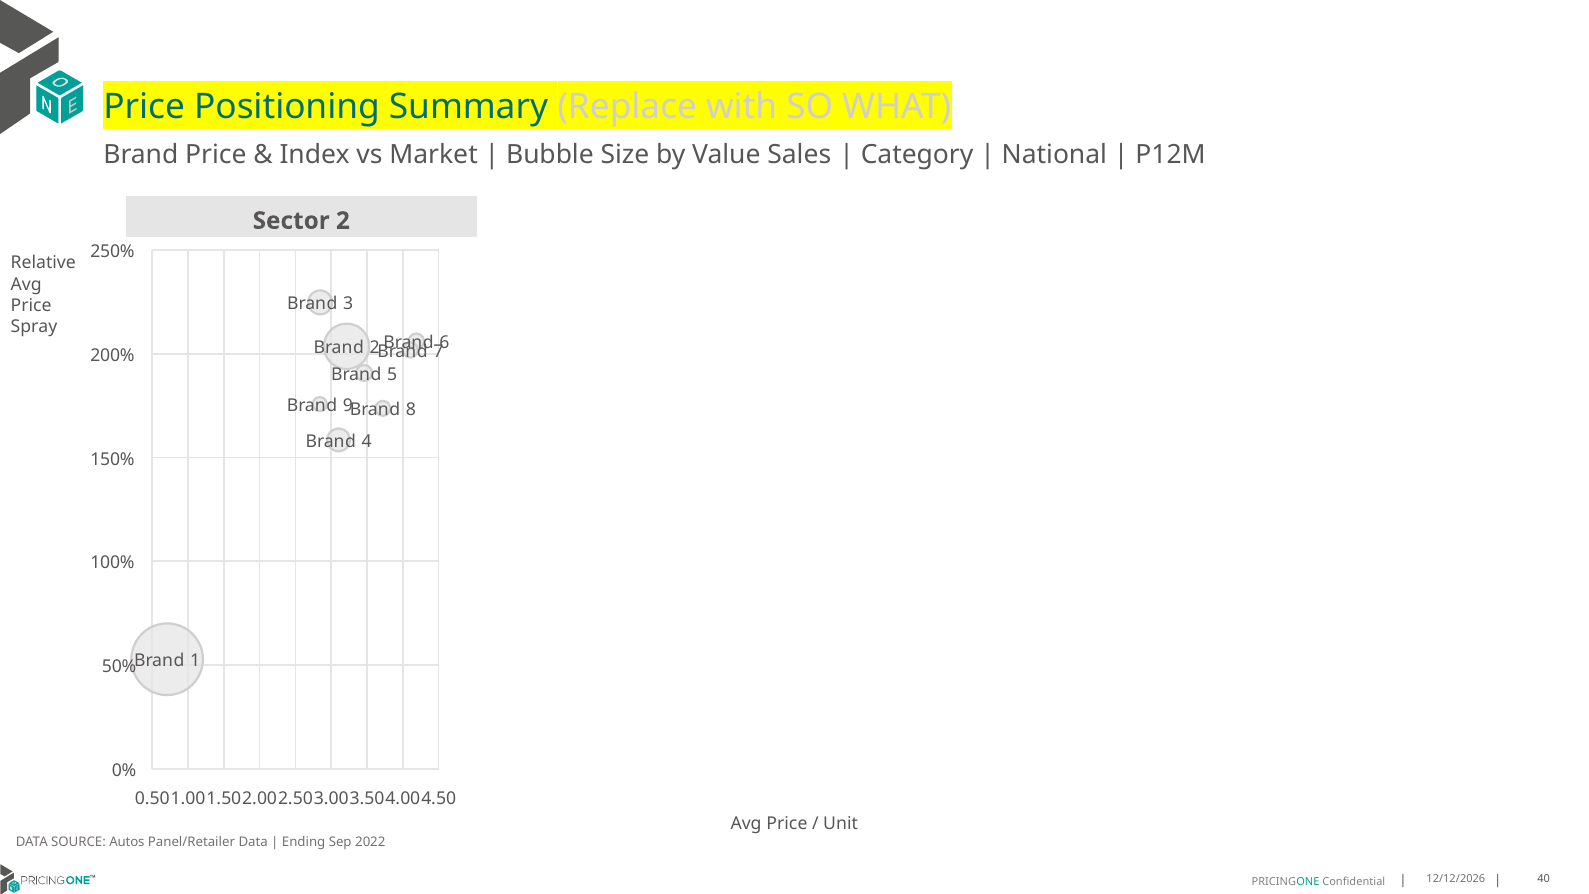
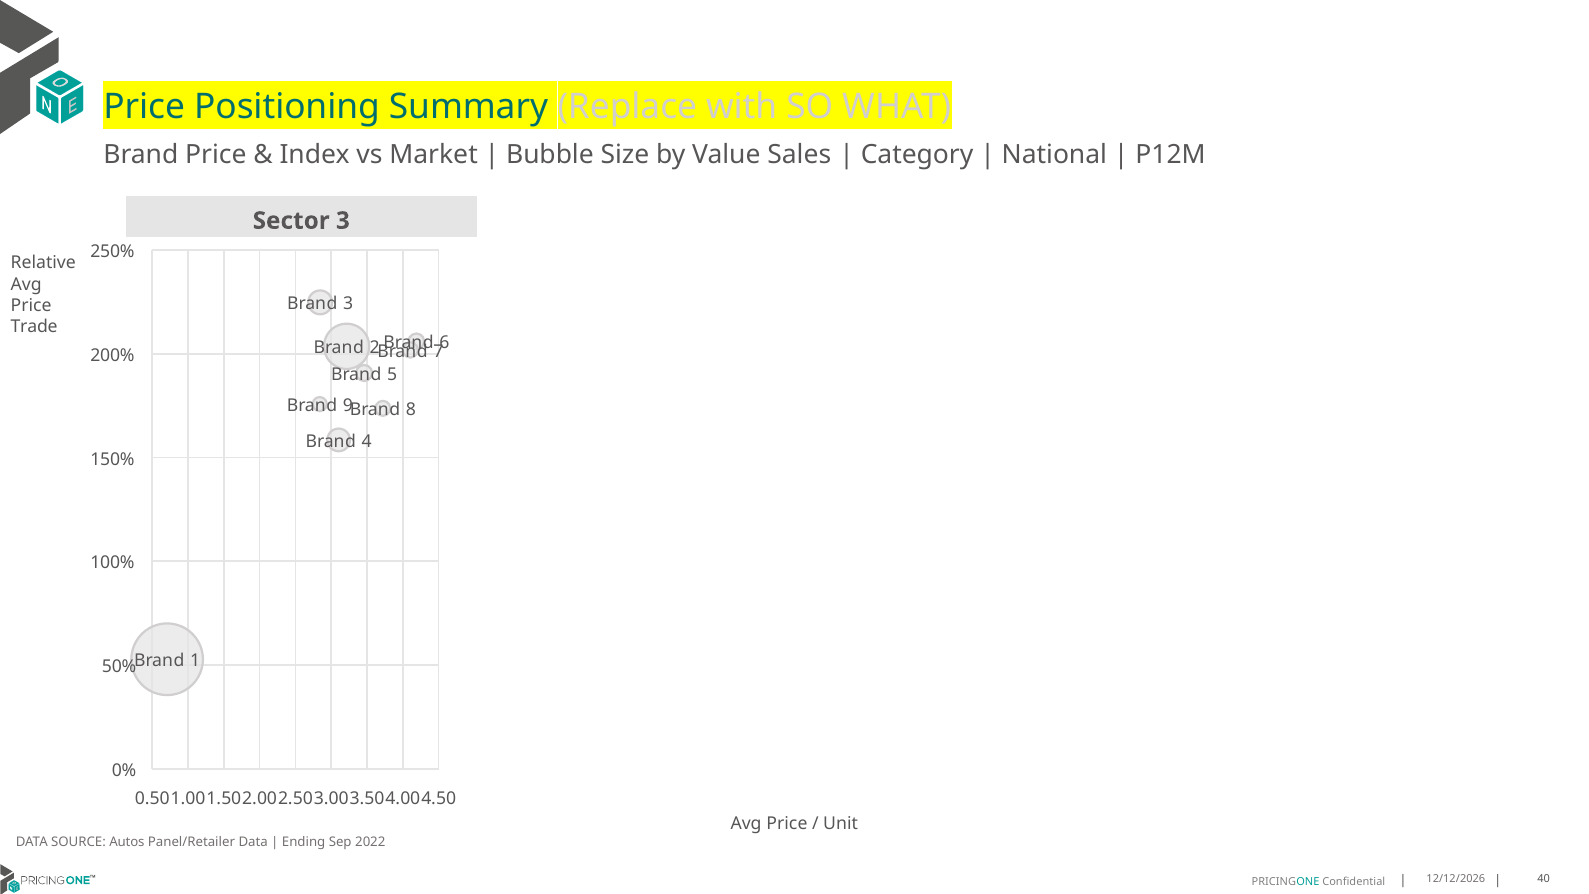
Sector 2: 2 -> 3 (343, 221)
Spray: Spray -> Trade (34, 326)
